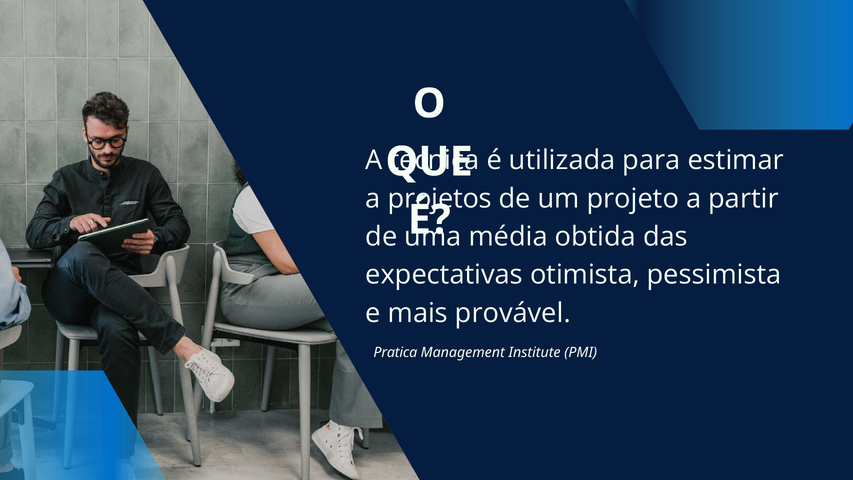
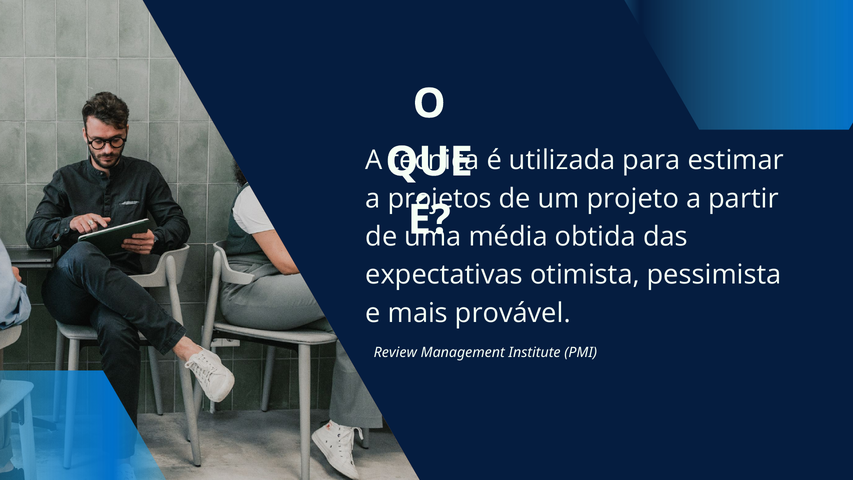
Pratica: Pratica -> Review (395, 352)
